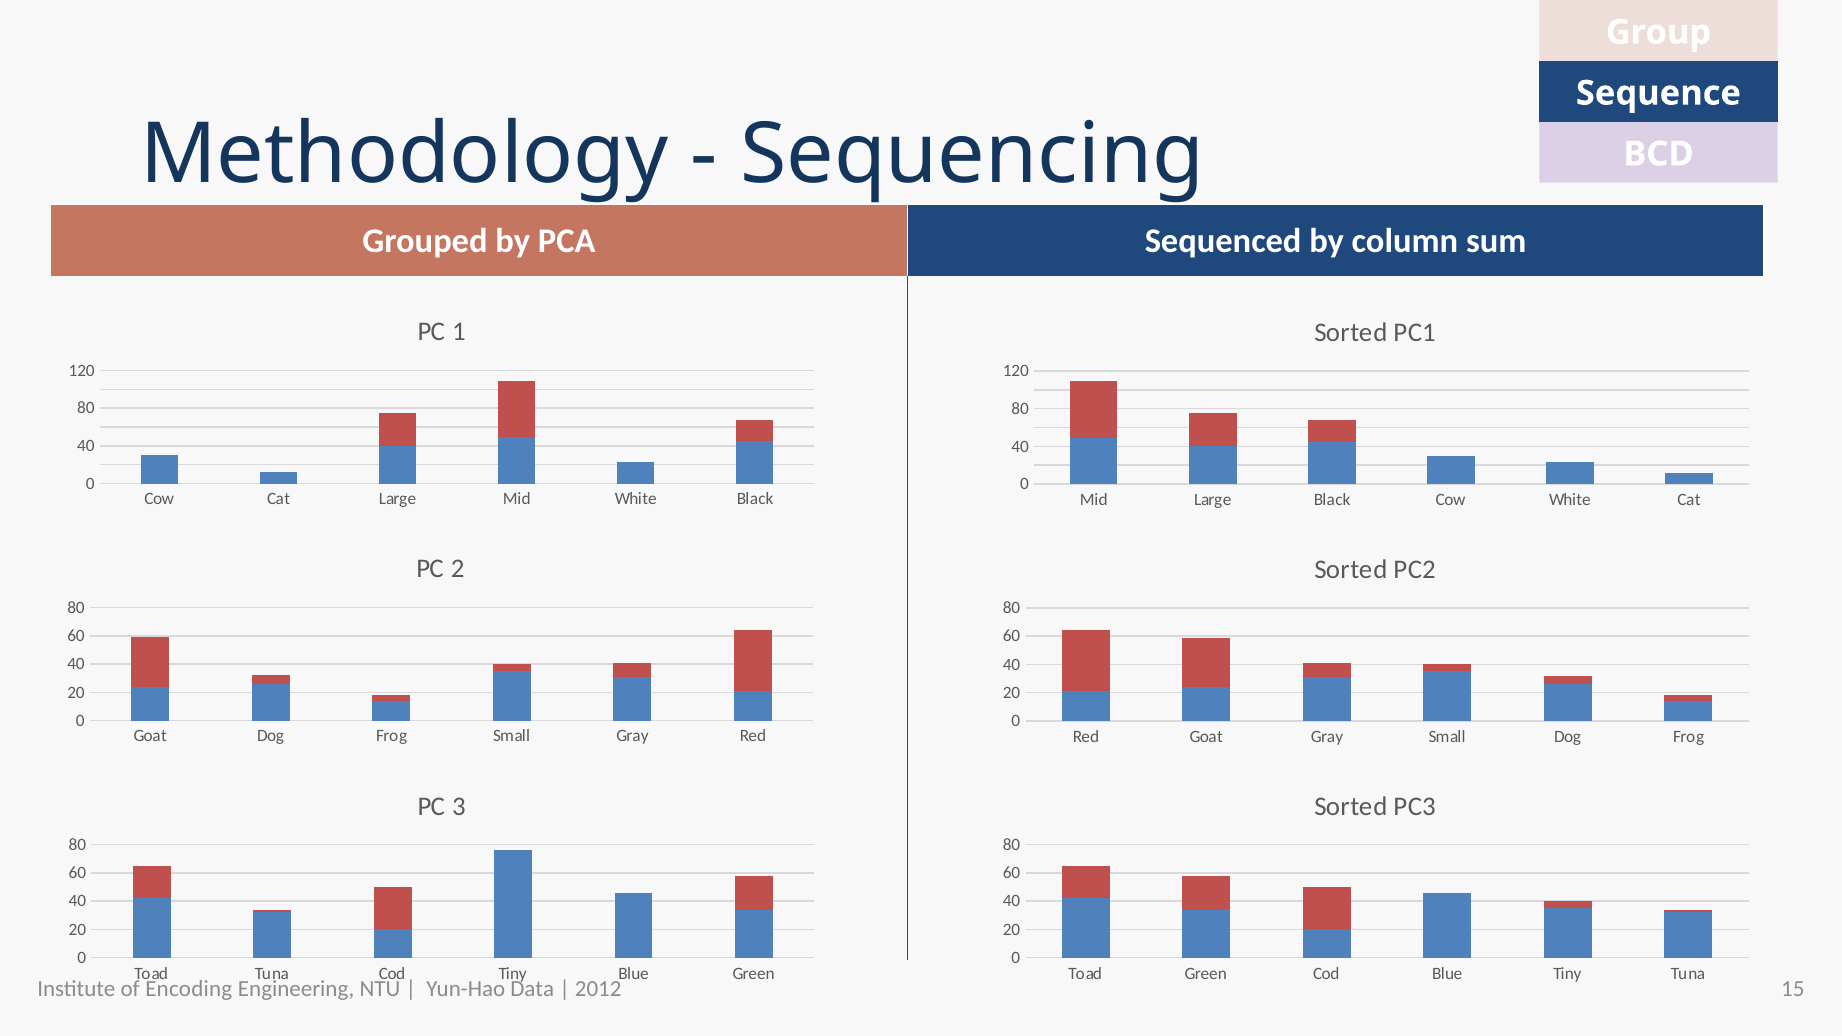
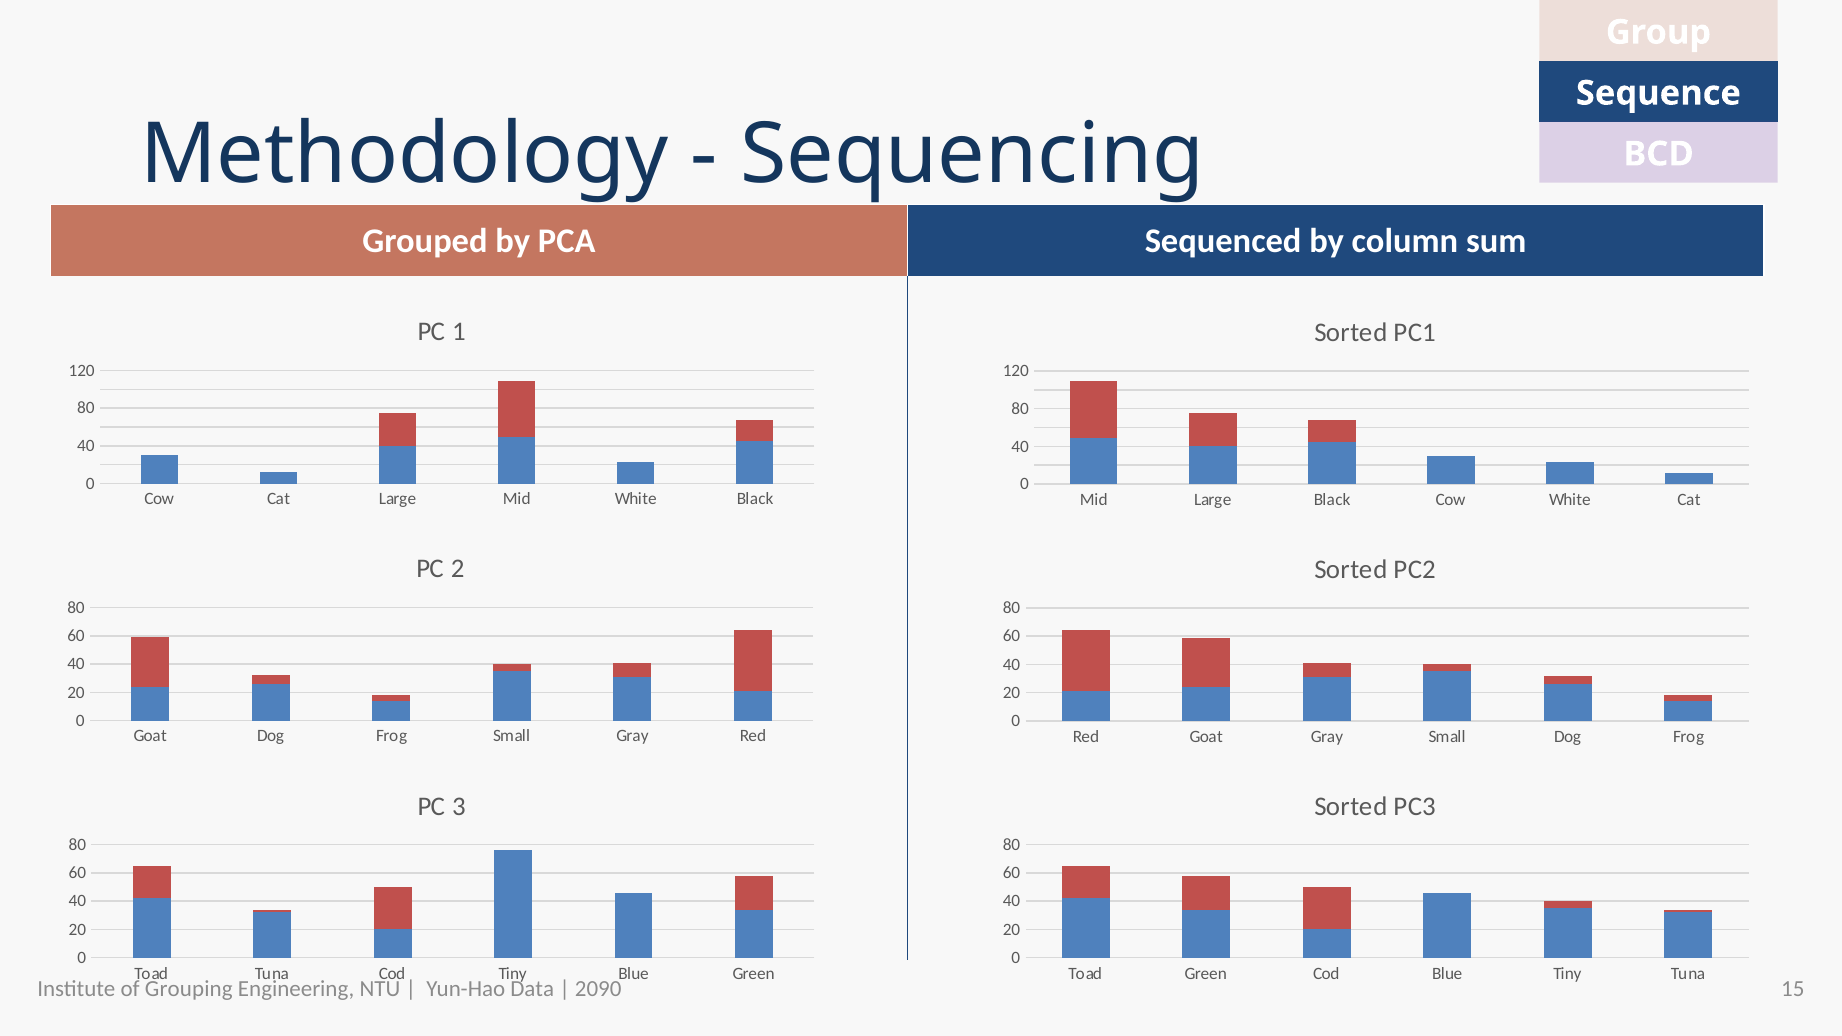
Encoding: Encoding -> Grouping (189, 989)
2012: 2012 -> 2090 (598, 989)
